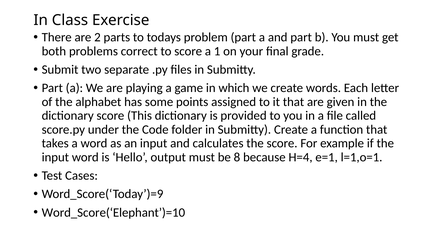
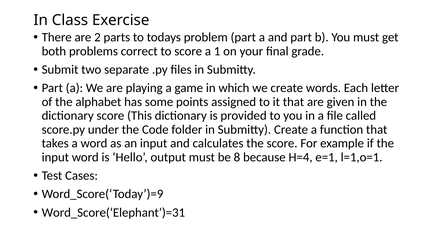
Word_Score(‘Elephant’)=10: Word_Score(‘Elephant’)=10 -> Word_Score(‘Elephant’)=31 (113, 212)
